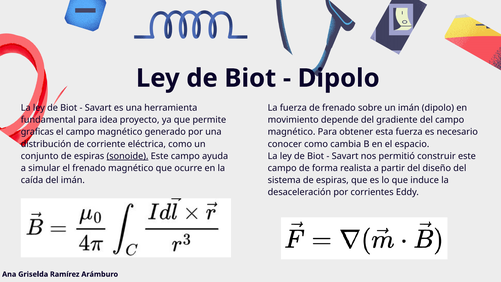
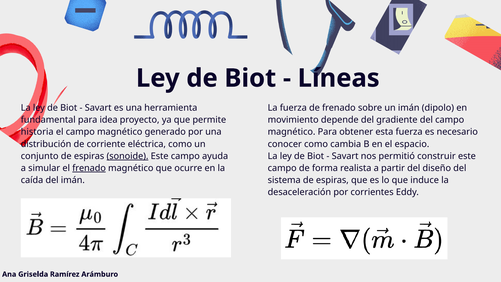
Dipolo: Dipolo -> Líneas (339, 78)
graficas: graficas -> historia (37, 132)
frenado underline: none -> present (89, 168)
